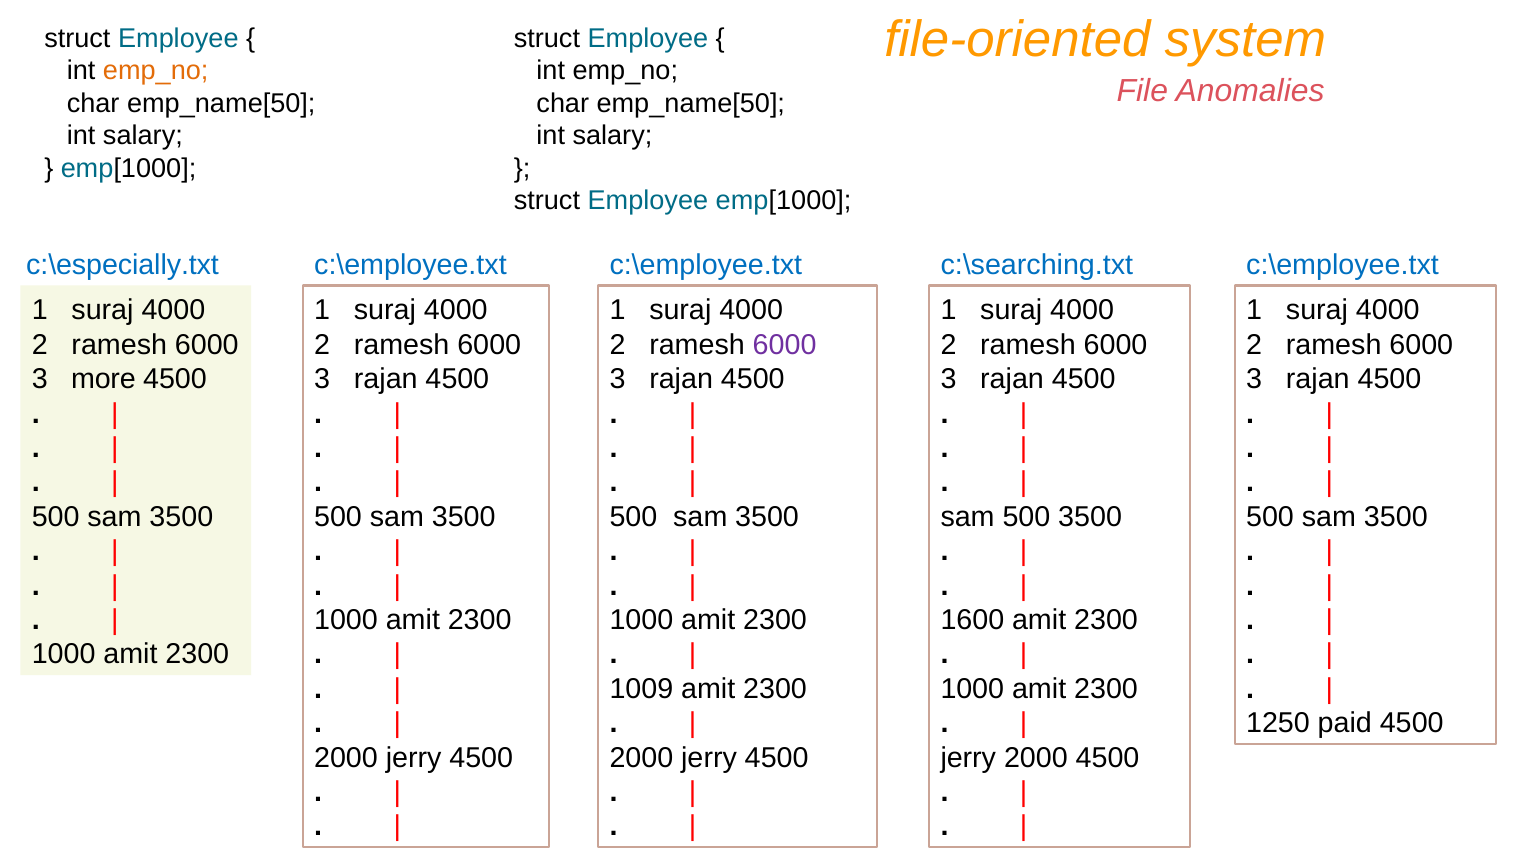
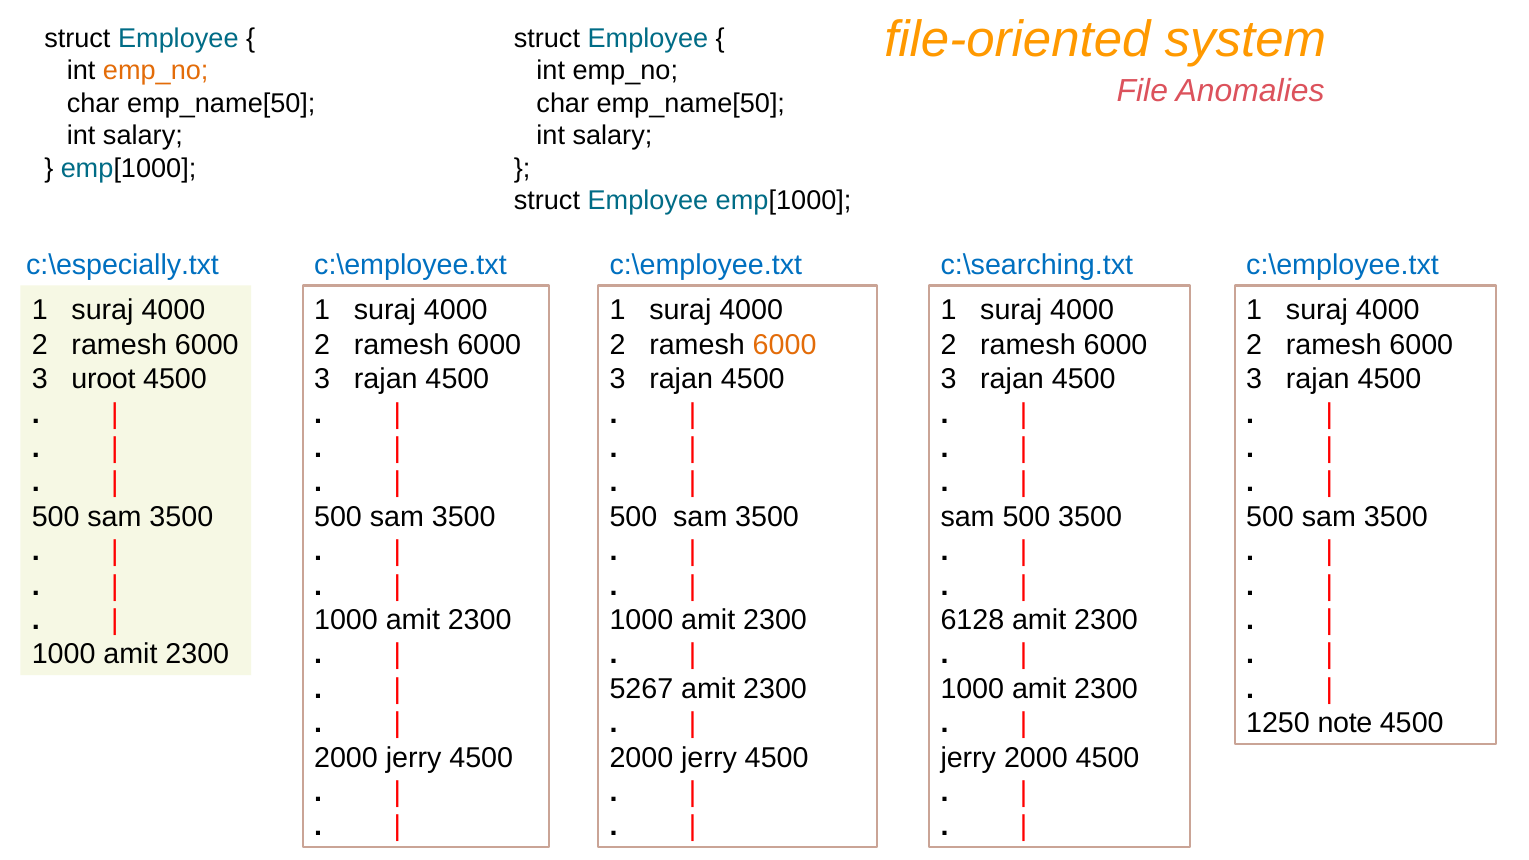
6000 colour: purple -> orange (785, 345)
more: more -> uroot (103, 379)
1600: 1600 -> 6128 (972, 620)
1009: 1009 -> 5267 (641, 689)
paid: paid -> note (1345, 723)
